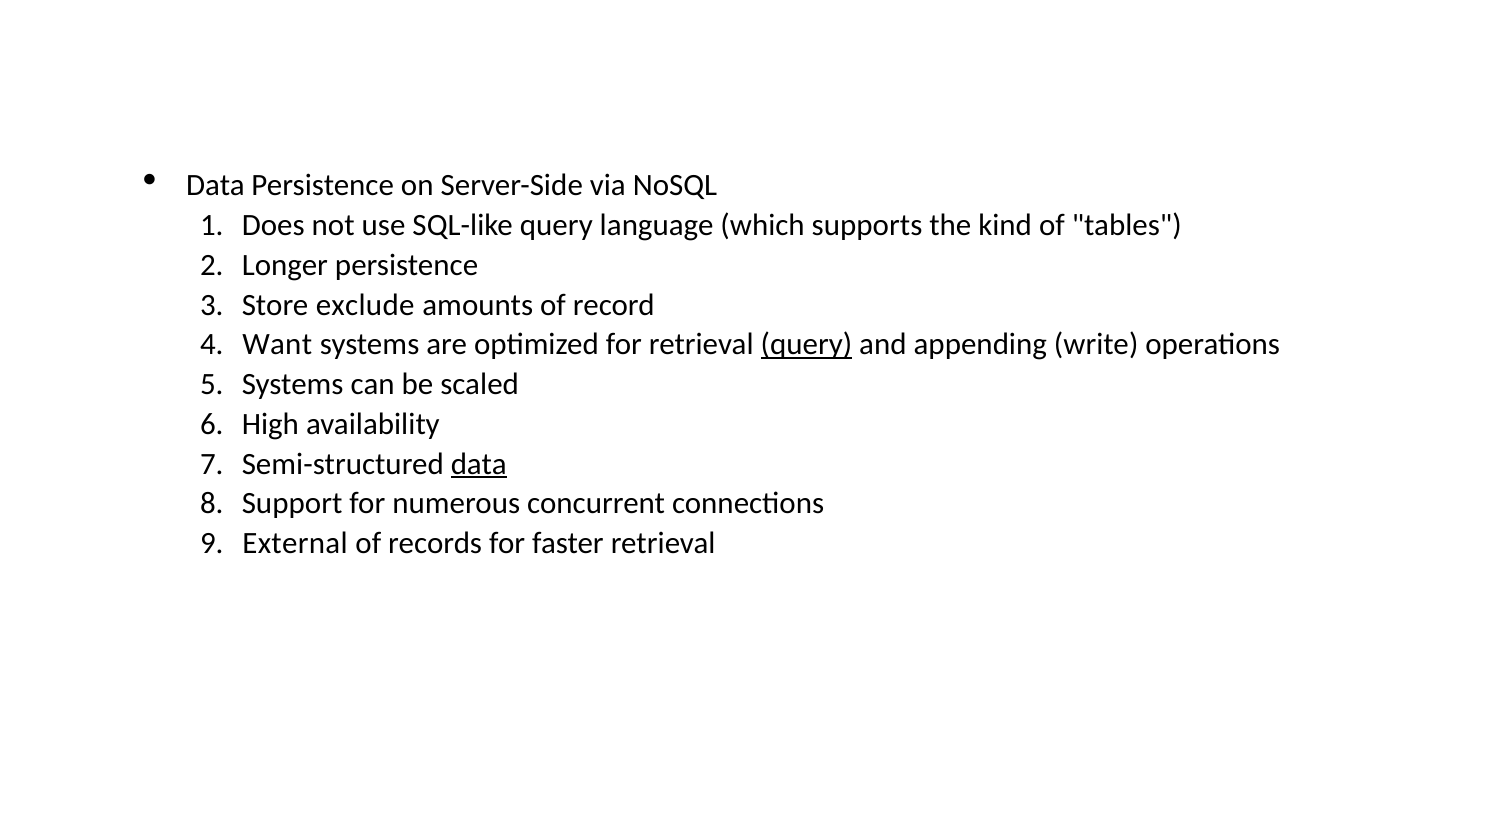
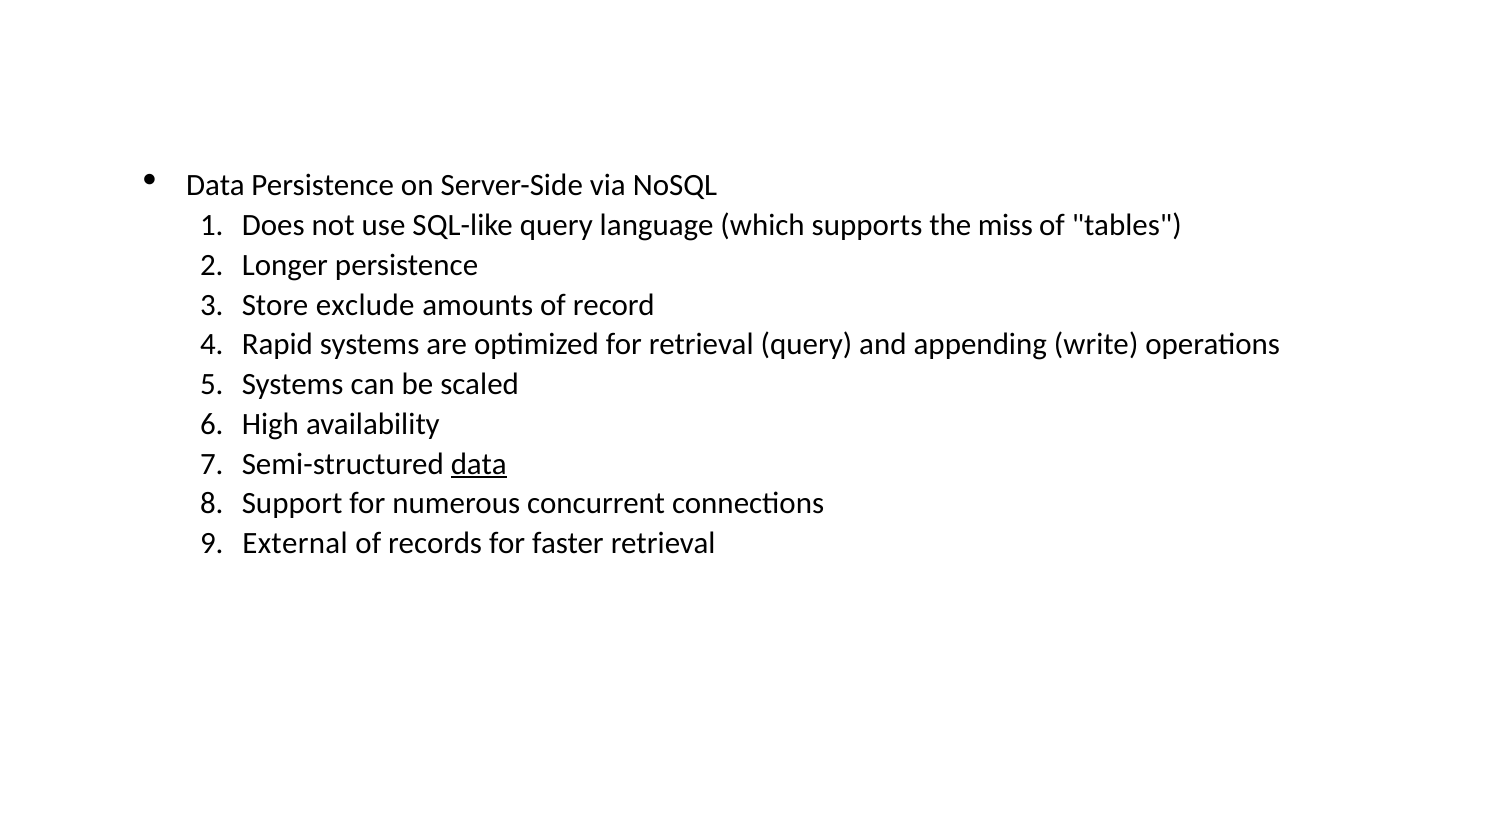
kind: kind -> miss (1005, 225)
Want: Want -> Rapid (277, 344)
query underline: present -> none (806, 344)
